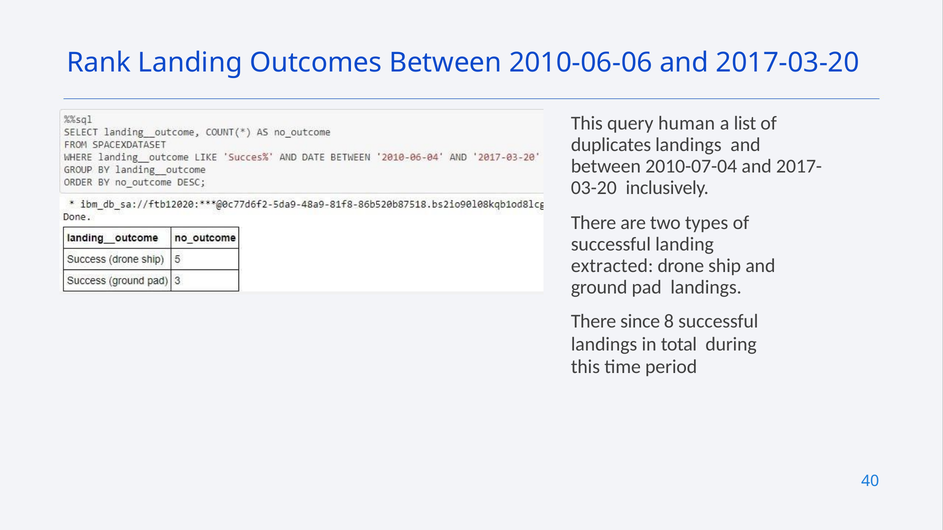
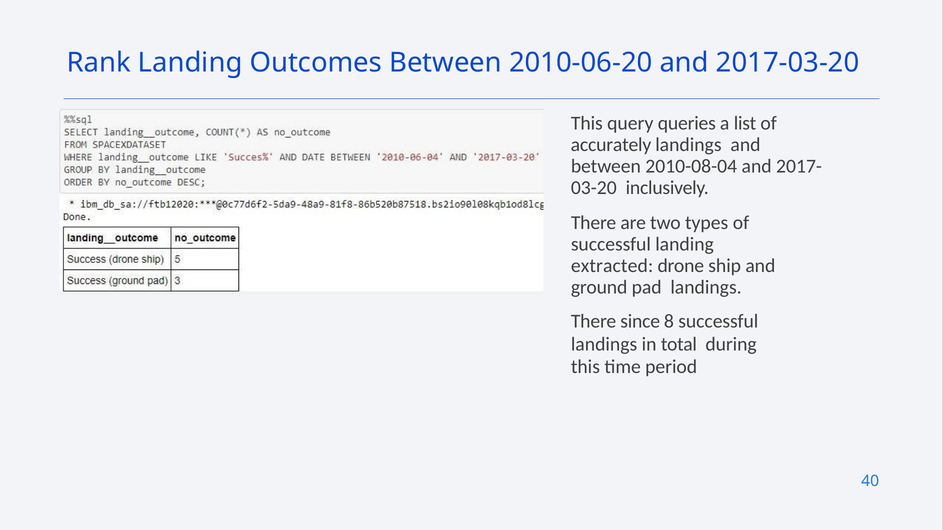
2010-06-06: 2010-06-06 -> 2010-06-20 (581, 63)
human: human -> queries (687, 123)
duplicates: duplicates -> accurately (611, 145)
2010-07-04: 2010-07-04 -> 2010-08-04 (691, 166)
